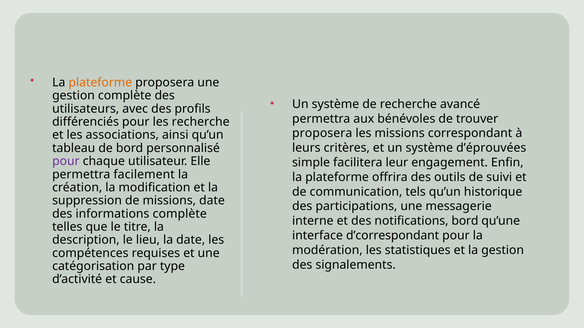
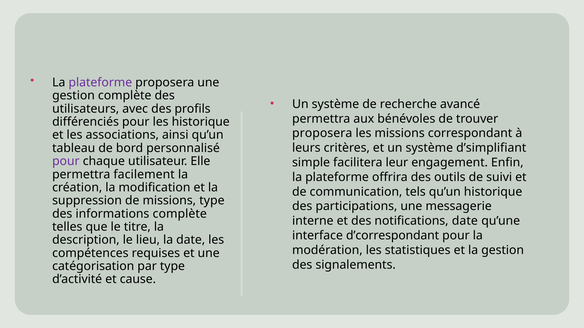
plateforme colour: orange -> purple (100, 83)
les recherche: recherche -> historique (201, 122)
d’éprouvées: d’éprouvées -> d’simplifiant (491, 148)
missions date: date -> type (212, 201)
notifications bord: bord -> date (465, 221)
